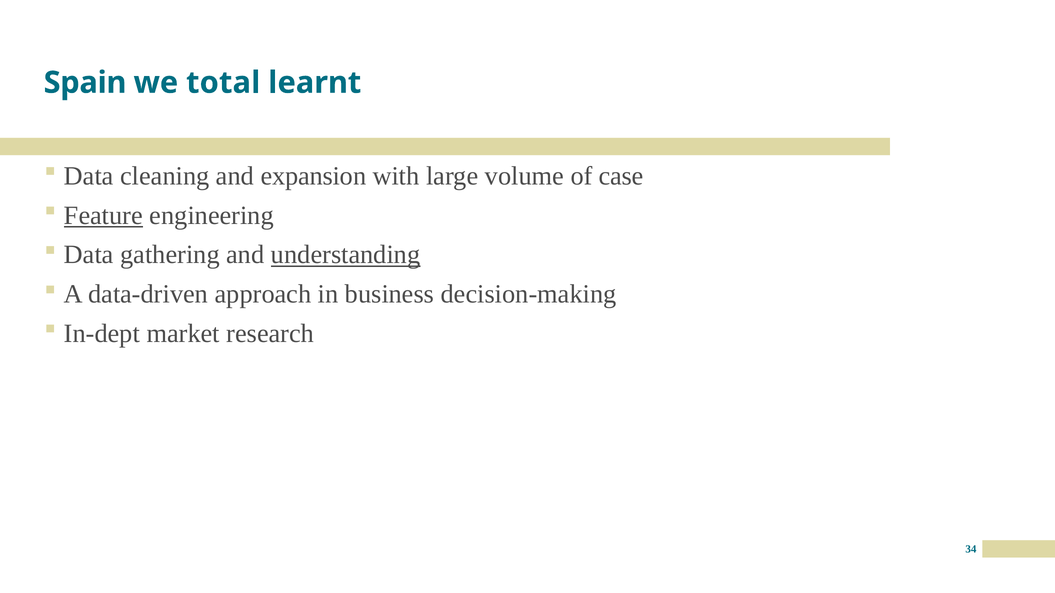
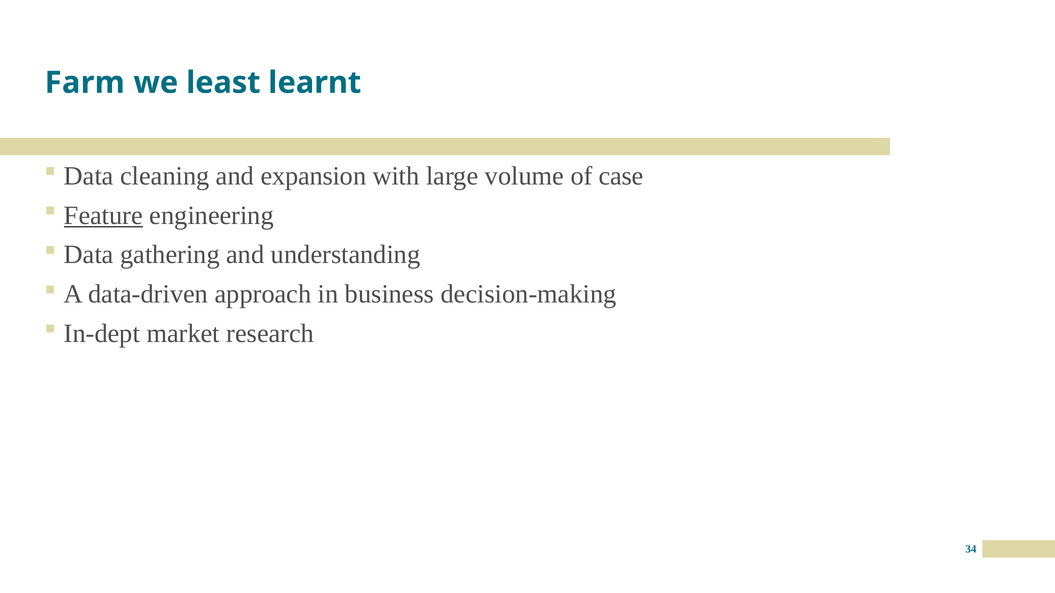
Spain: Spain -> Farm (85, 83)
total: total -> least (223, 83)
understanding underline: present -> none (346, 255)
